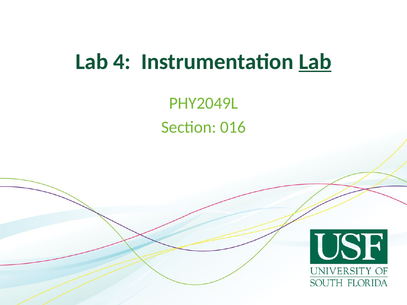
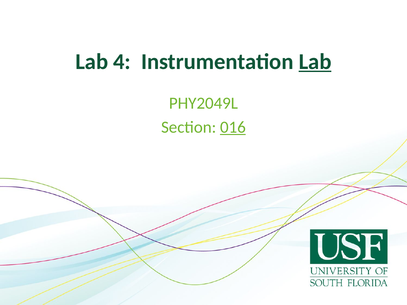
016 underline: none -> present (233, 127)
